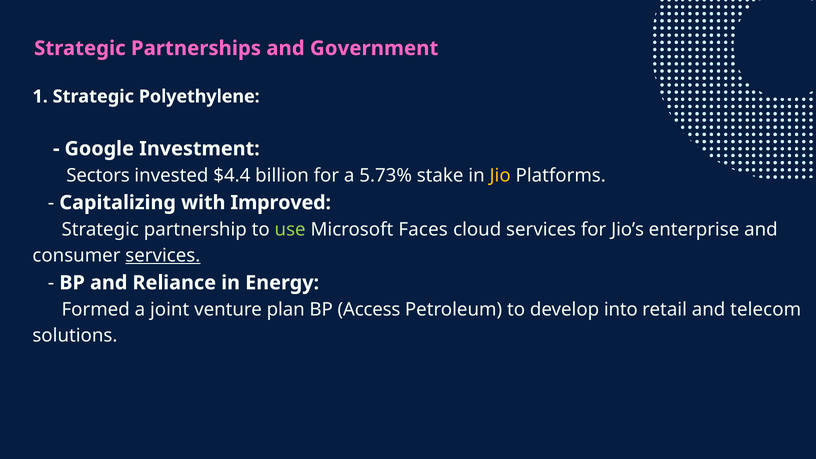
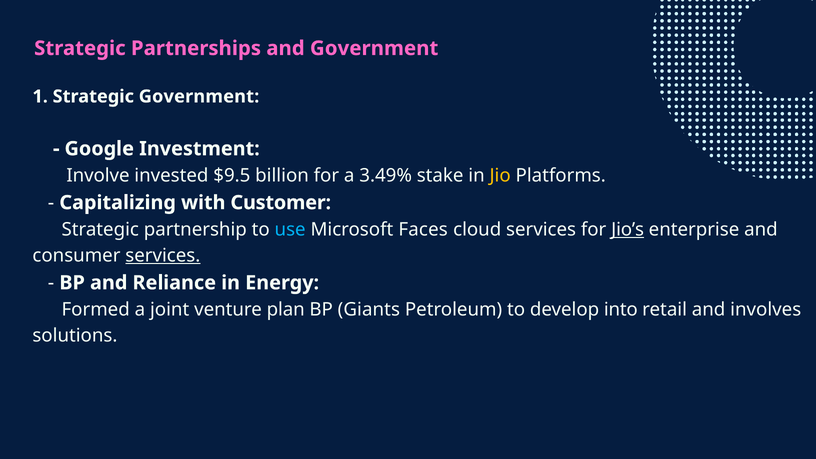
Strategic Polyethylene: Polyethylene -> Government (199, 96)
Sectors: Sectors -> Involve (98, 176)
$4.4: $4.4 -> $9.5 (232, 176)
5.73%: 5.73% -> 3.49% (386, 176)
Improved: Improved -> Customer (281, 203)
use colour: light green -> light blue (290, 229)
Jio’s underline: none -> present (628, 229)
Access: Access -> Giants (369, 310)
telecom: telecom -> involves (766, 310)
